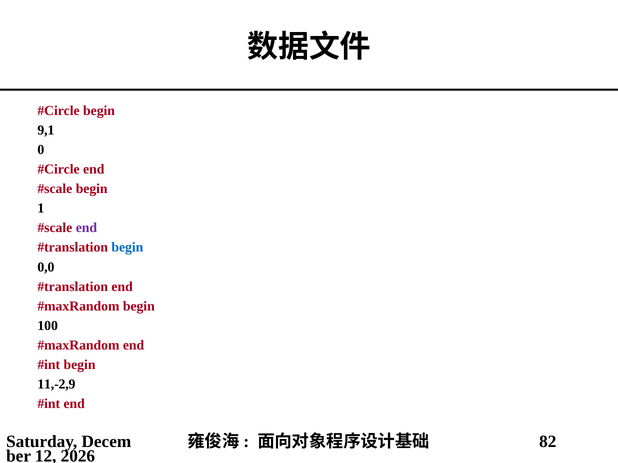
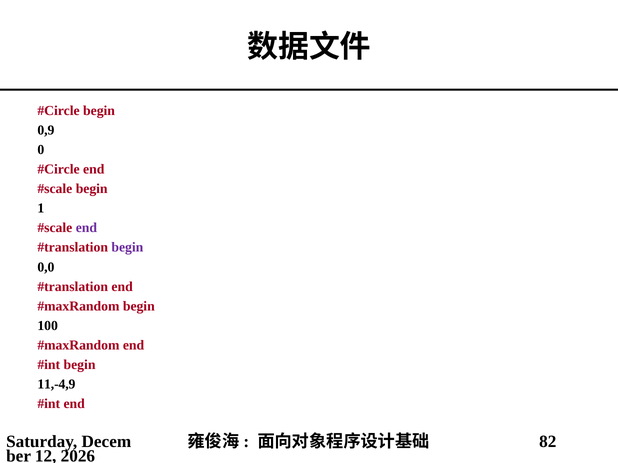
9,1: 9,1 -> 0,9 (46, 130)
begin colour: blue -> purple (127, 248)
11,-2,9: 11,-2,9 -> 11,-4,9 (56, 385)
